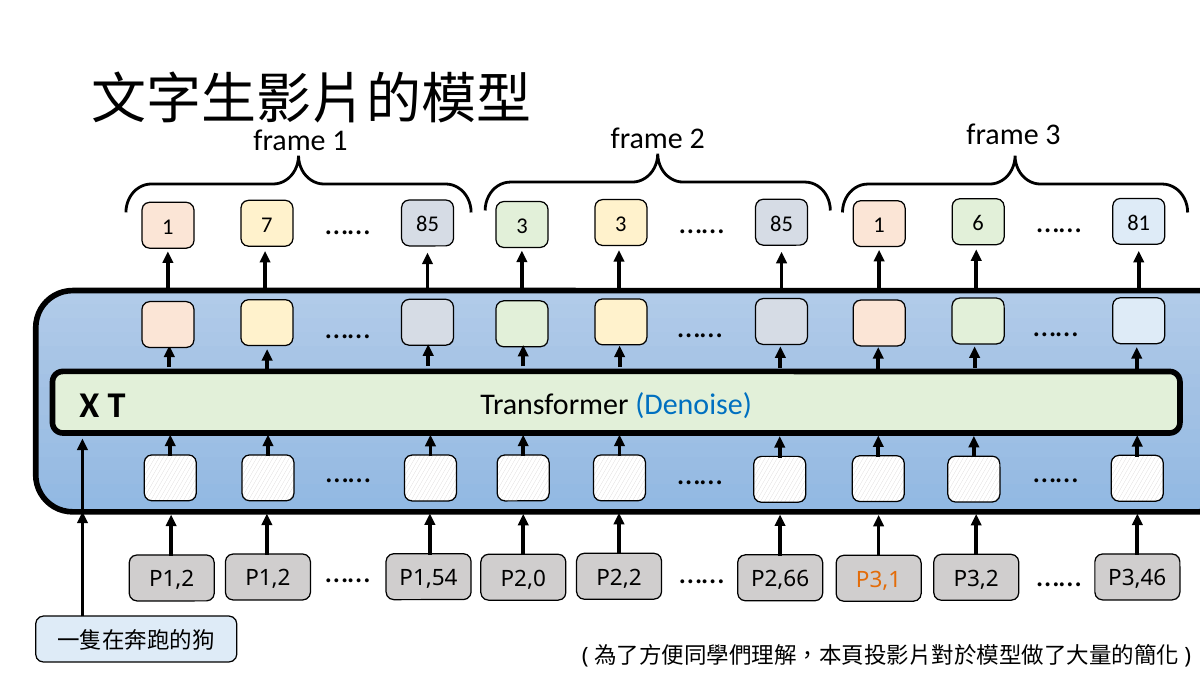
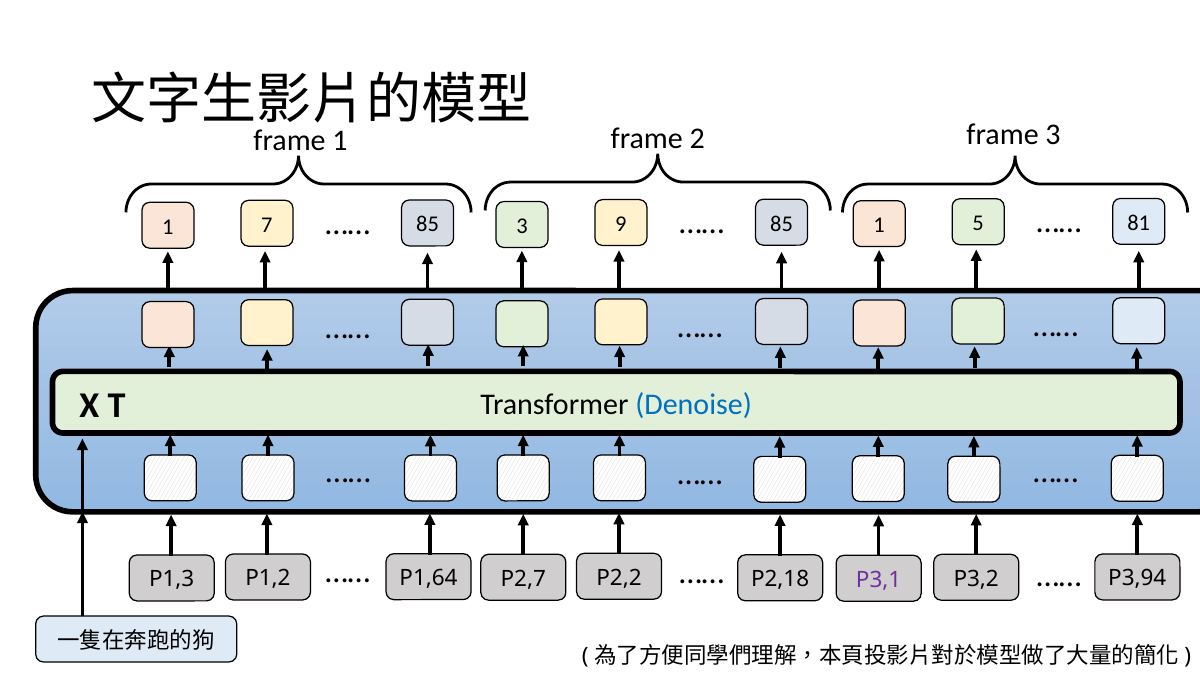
6: 6 -> 5 (978, 223)
3 3: 3 -> 9 (621, 224)
P1,54: P1,54 -> P1,64 (428, 578)
P2,0: P2,0 -> P2,7 (523, 579)
P2,66: P2,66 -> P2,18 (780, 579)
P1,2: P1,2 -> P1,3 (172, 579)
P3,1 colour: orange -> purple (879, 580)
P3,46: P3,46 -> P3,94 (1137, 578)
